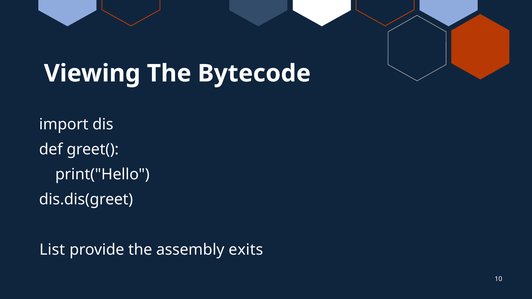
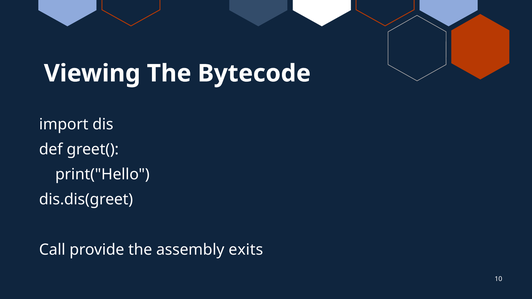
List: List -> Call (52, 250)
